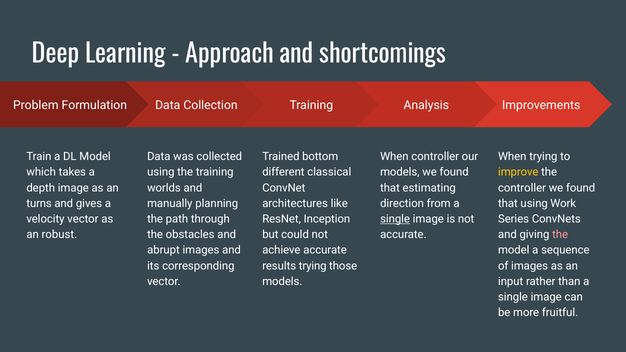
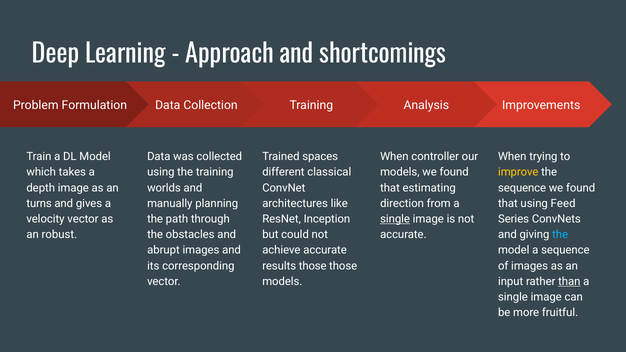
bottom: bottom -> spaces (320, 157)
controller: controller -> sequence (522, 188)
Work: Work -> Feed (563, 203)
the colour: pink -> light blue (560, 235)
results trying: trying -> those (313, 266)
than underline: none -> present (569, 281)
